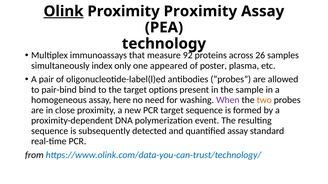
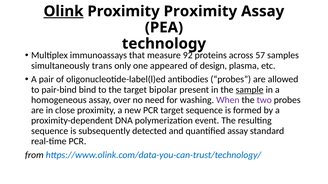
26: 26 -> 57 (260, 55)
index: index -> trans (102, 66)
poster: poster -> design (213, 66)
options: options -> bipolar (163, 90)
sample underline: none -> present (250, 90)
here: here -> over (122, 100)
two colour: orange -> purple (264, 100)
